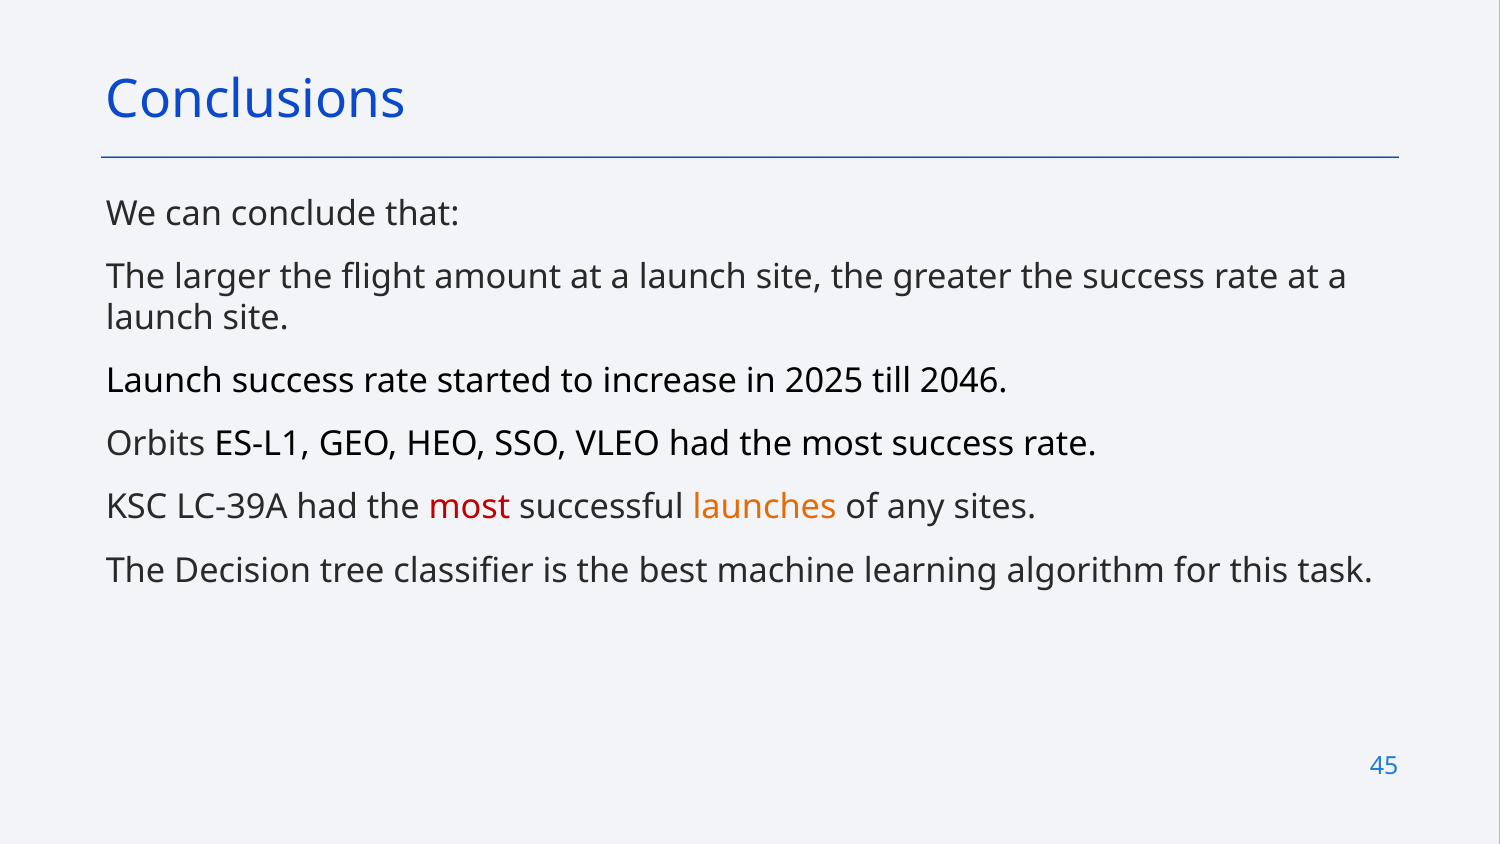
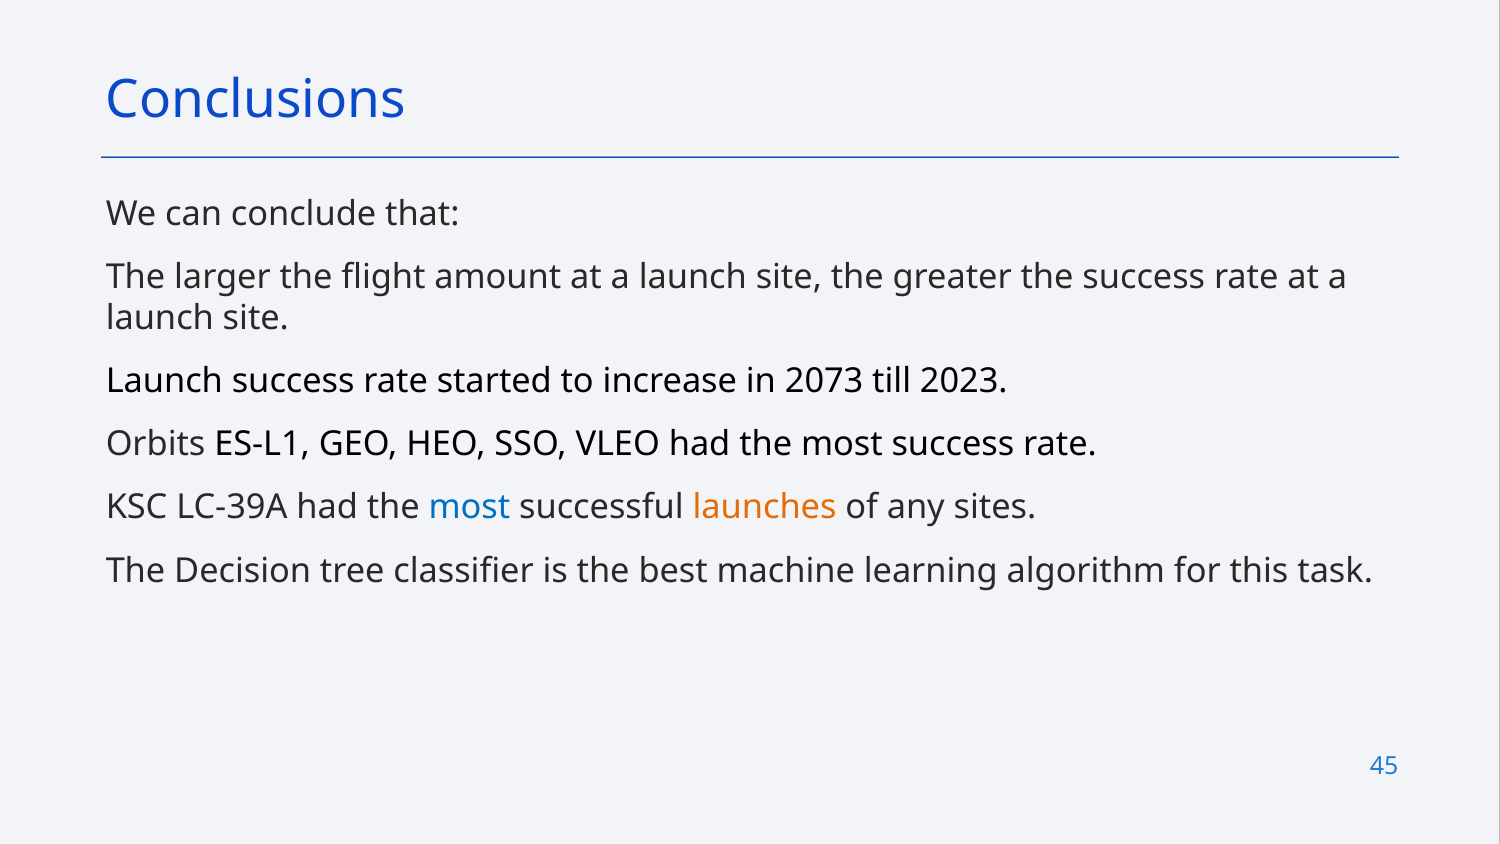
2025: 2025 -> 2073 (824, 381)
2046: 2046 -> 2023 (964, 381)
most colour: red -> blue (469, 507)
